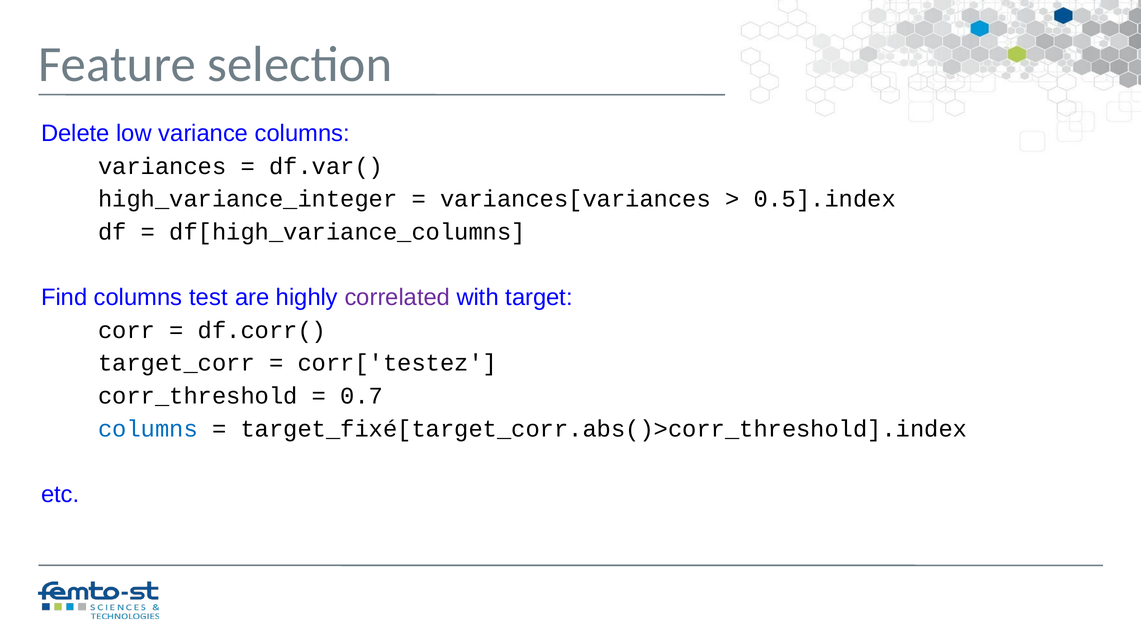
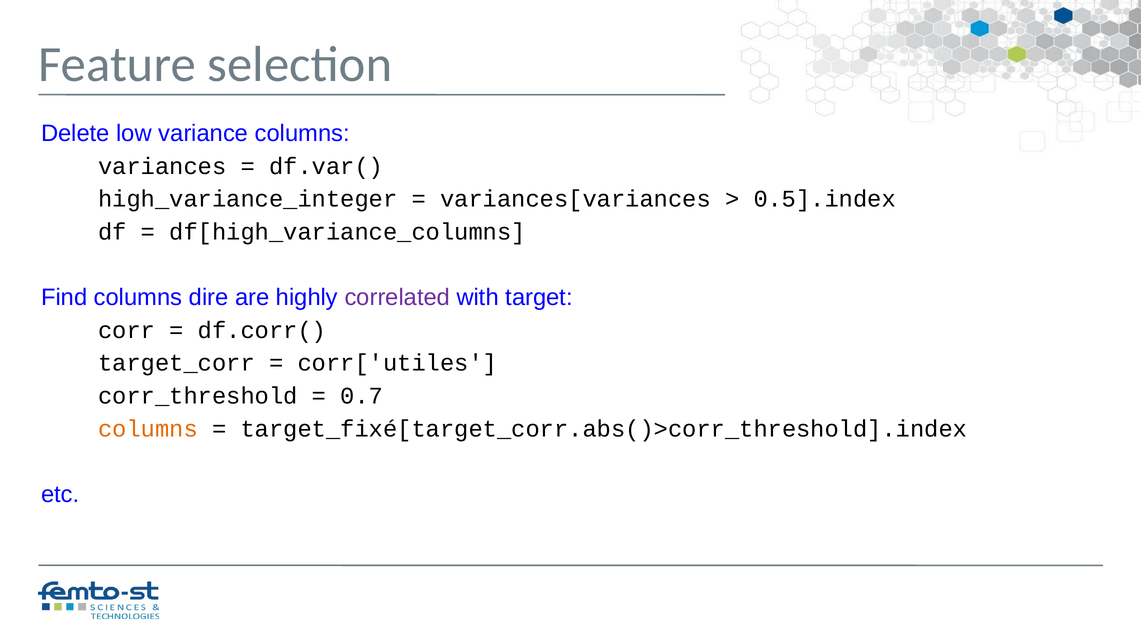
test: test -> dire (209, 297)
corr['testez: corr['testez -> corr['utiles (397, 363)
columns colour: blue -> orange (148, 429)
